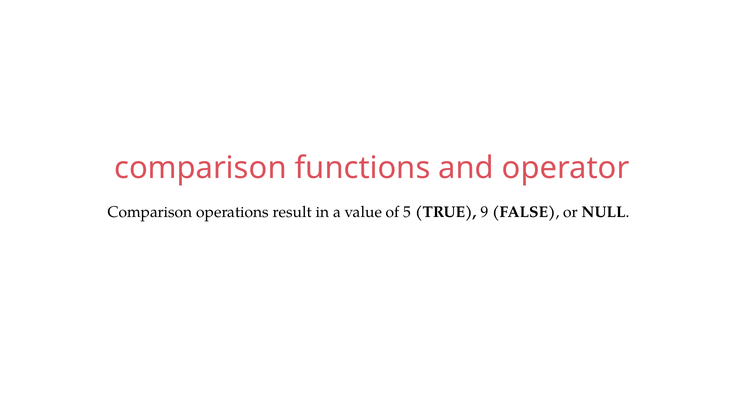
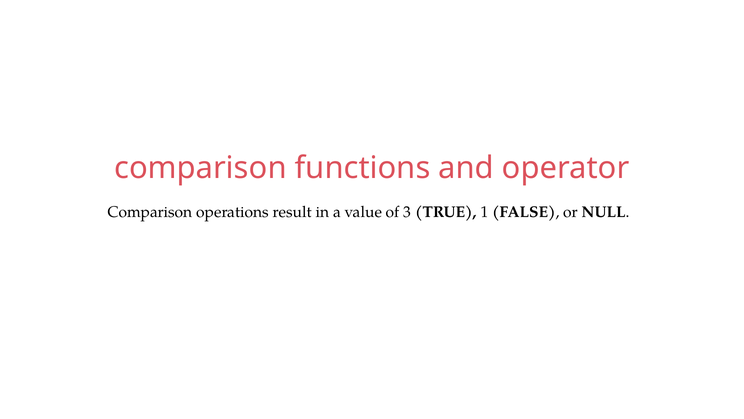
5: 5 -> 3 (407, 212)
9: 9 -> 1 (485, 212)
